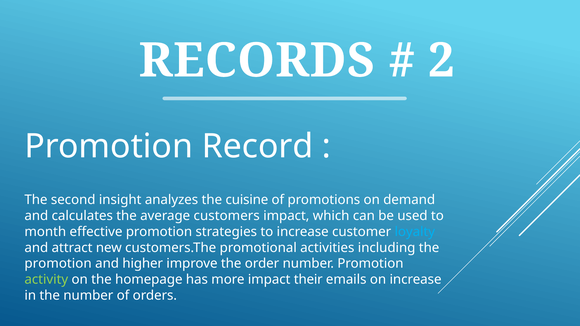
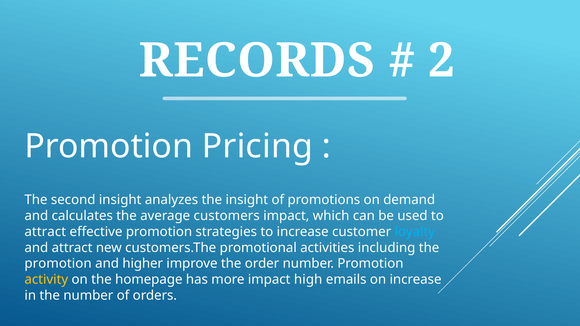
Record: Record -> Pricing (257, 146)
the cuisine: cuisine -> insight (247, 200)
month: month -> attract (45, 232)
activity colour: light green -> yellow (46, 280)
their: their -> high (308, 280)
